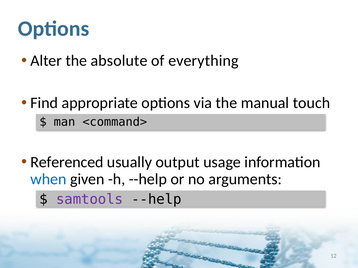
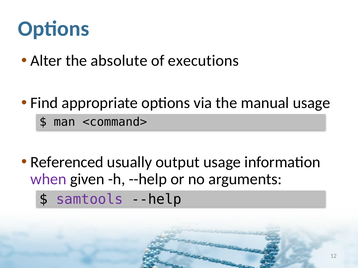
everything: everything -> executions (203, 61)
manual touch: touch -> usage (312, 103)
when colour: blue -> purple (48, 180)
